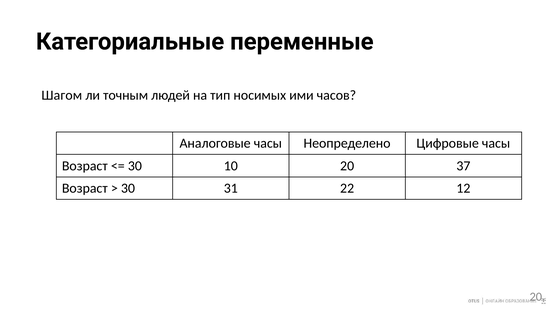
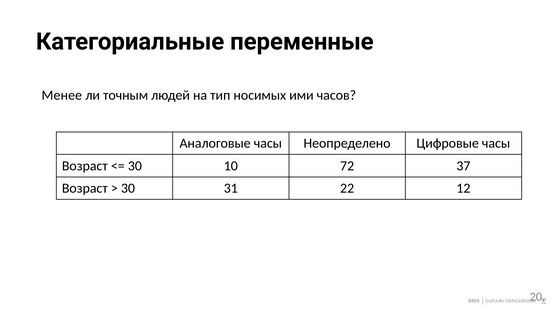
Шагом: Шагом -> Менее (62, 95)
10 20: 20 -> 72 (347, 166)
